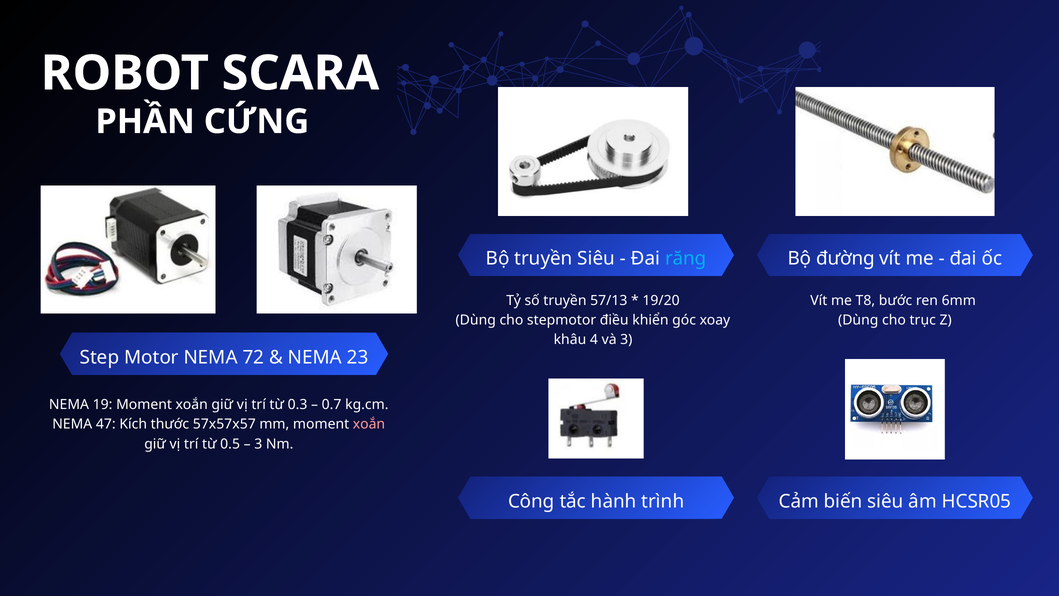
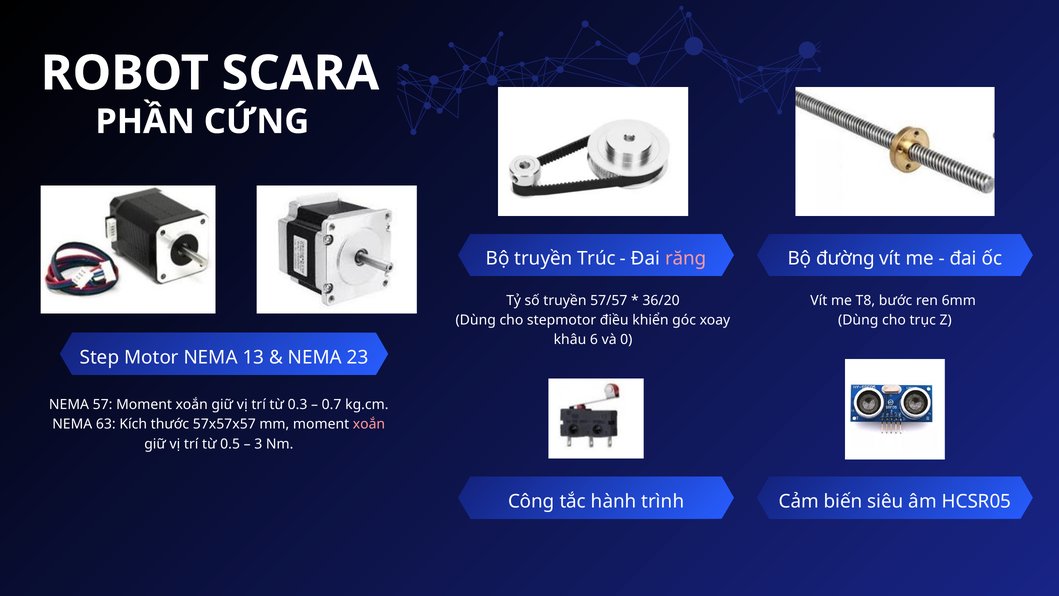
truyền Siêu: Siêu -> Trúc (596, 259)
răng colour: light blue -> pink (686, 259)
57/13: 57/13 -> 57/57 (609, 300)
19/20: 19/20 -> 36/20 (661, 300)
4: 4 -> 6 (594, 340)
và 3: 3 -> 0 (626, 340)
72: 72 -> 13 (253, 357)
19: 19 -> 57 (103, 405)
47: 47 -> 63 (106, 424)
